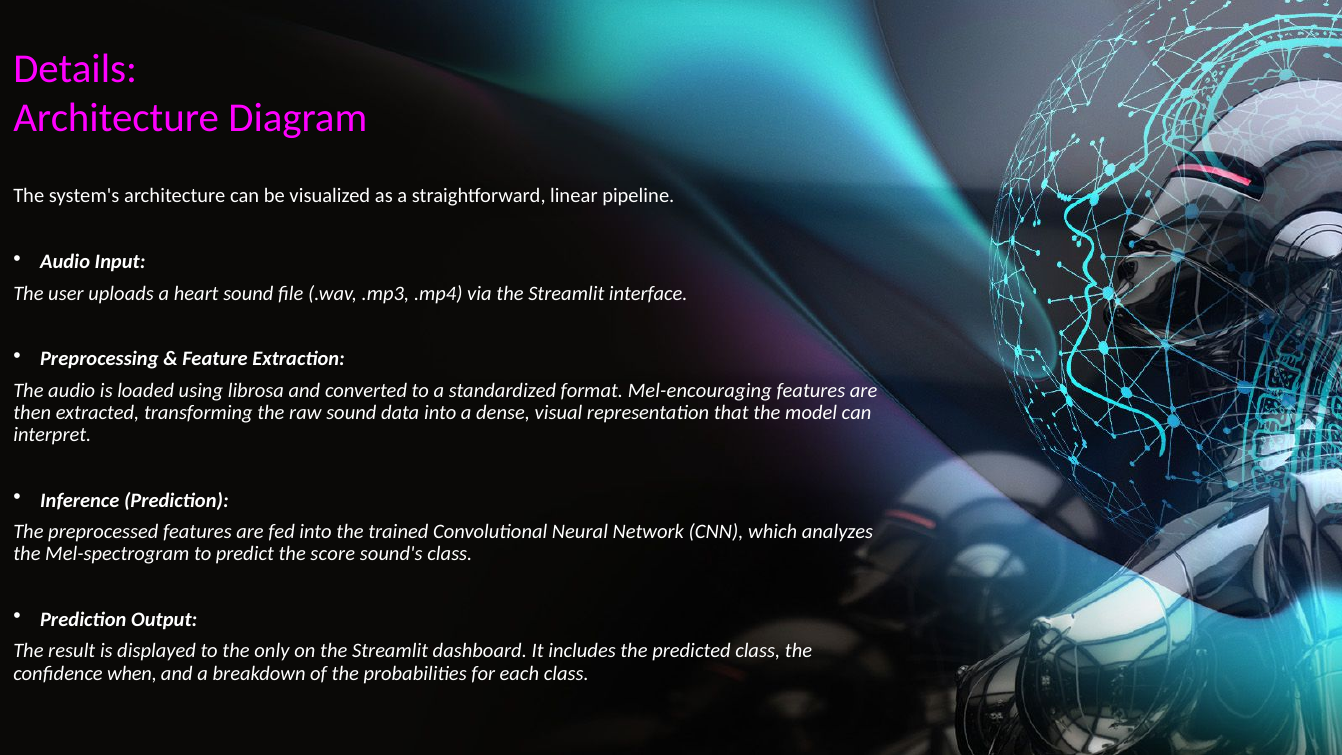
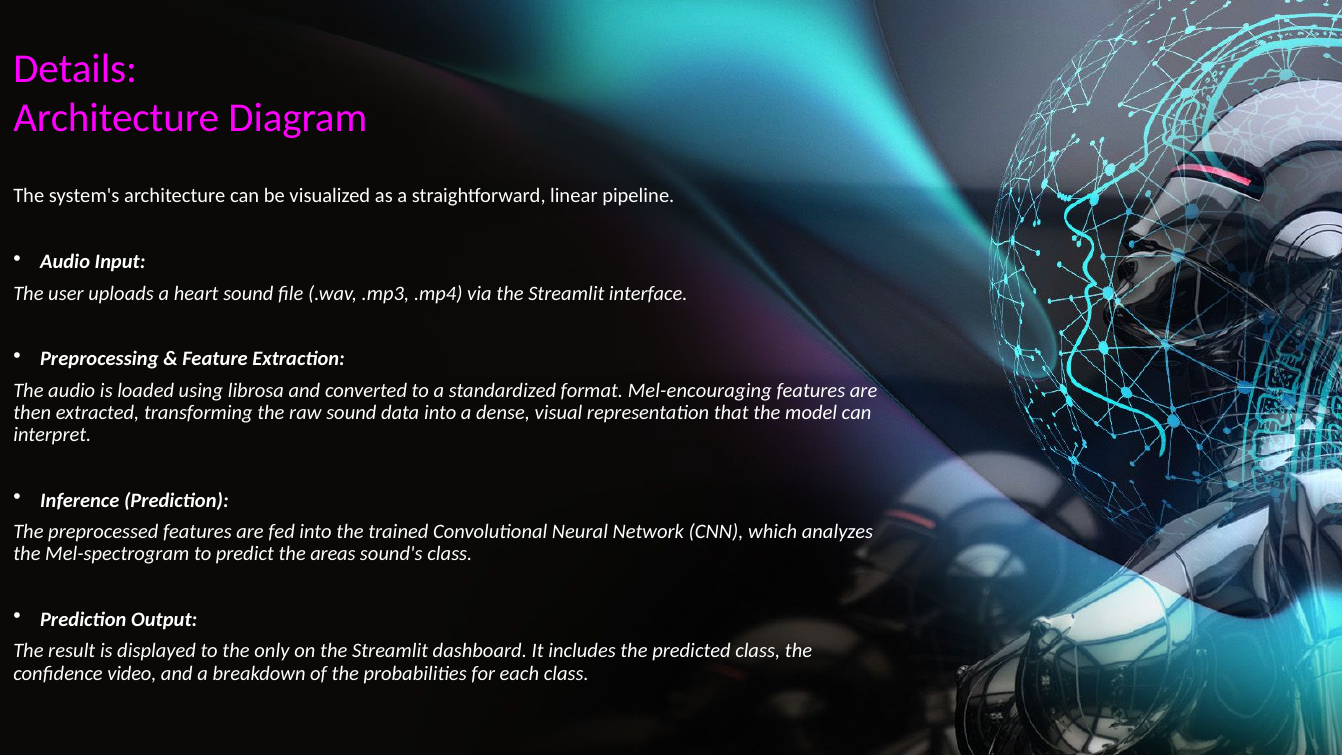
score: score -> areas (333, 554)
when: when -> video (132, 673)
